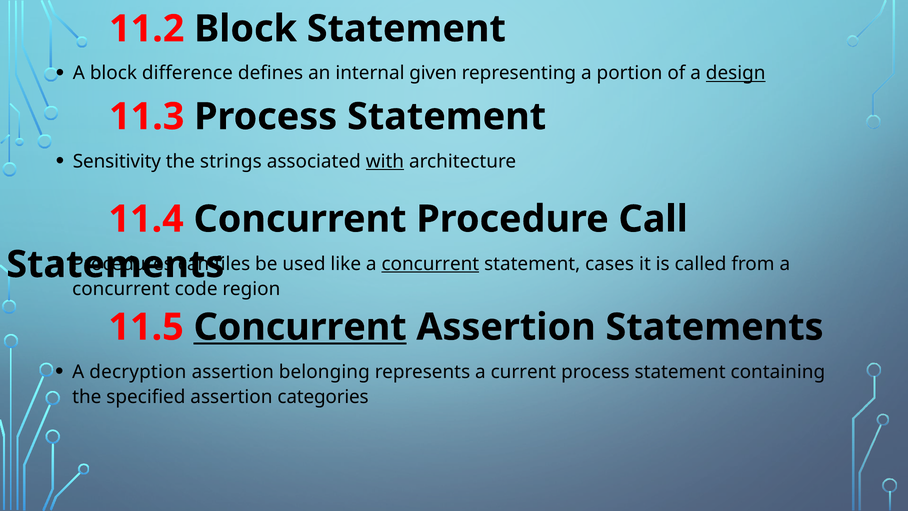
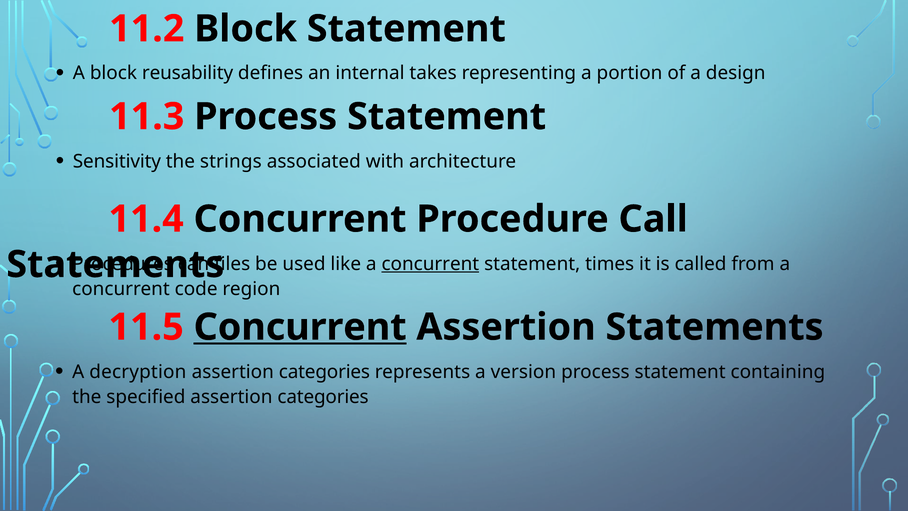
difference: difference -> reusability (188, 73)
given: given -> takes (433, 73)
design underline: present -> none (736, 73)
with underline: present -> none (385, 161)
cases: cases -> times (610, 264)
belonging: belonging -> categories (324, 372)
current: current -> version (523, 372)
